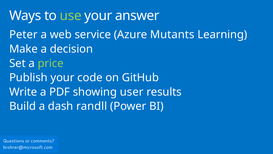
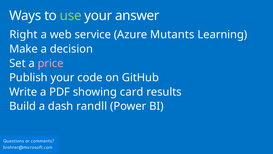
Peter: Peter -> Right (23, 35)
price colour: light green -> pink (51, 63)
user: user -> card (132, 92)
